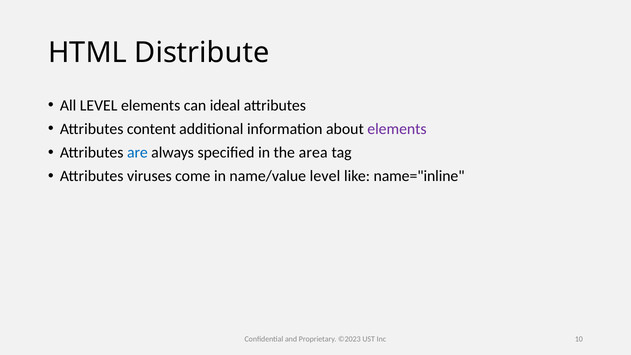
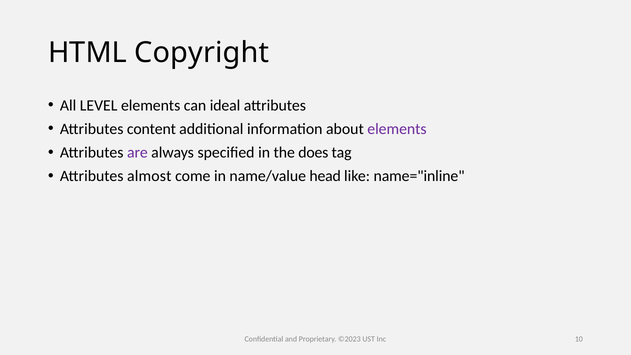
Distribute: Distribute -> Copyright (202, 53)
are colour: blue -> purple (137, 152)
area: area -> does (313, 152)
viruses: viruses -> almost (149, 176)
name/value level: level -> head (325, 176)
